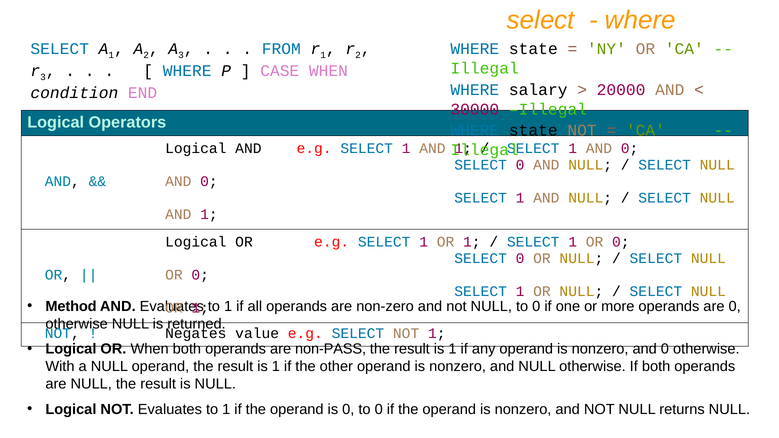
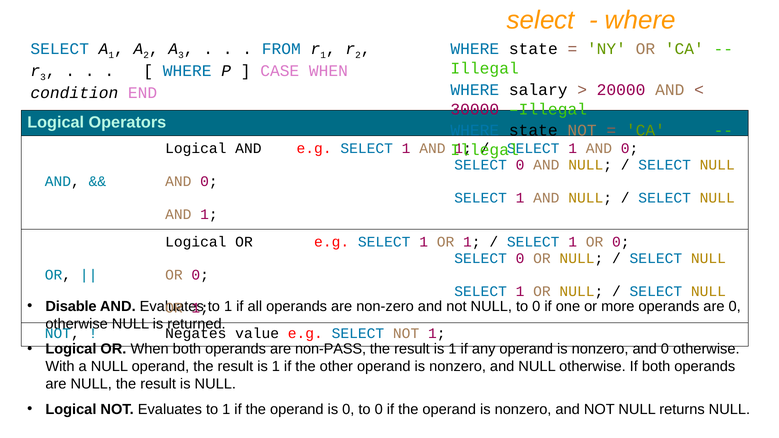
Method: Method -> Disable (71, 306)
